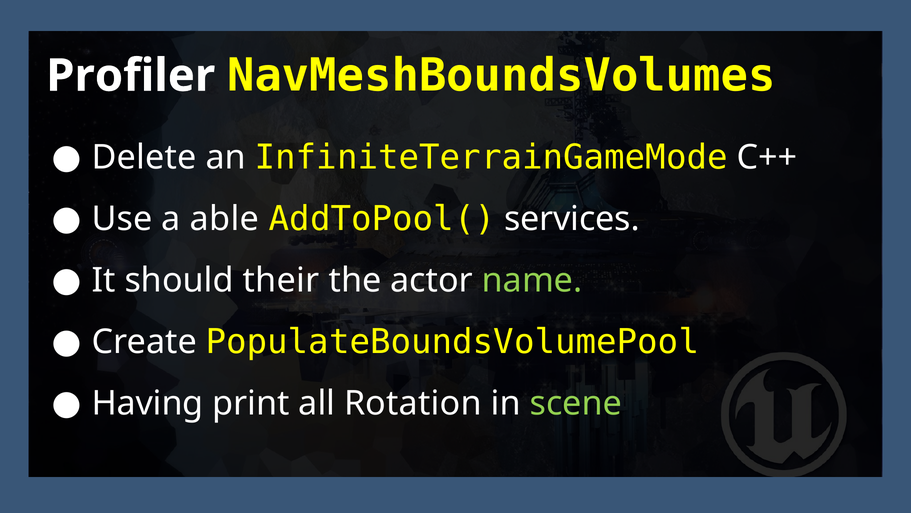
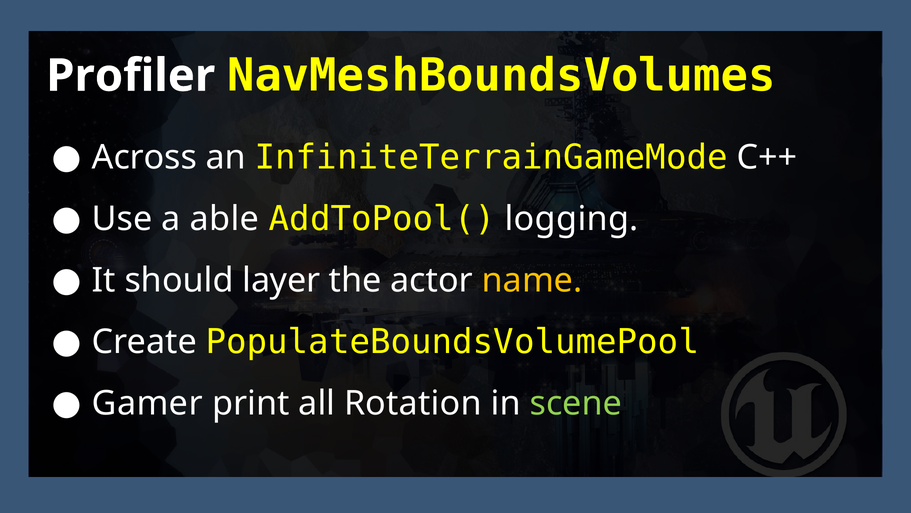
Delete: Delete -> Across (144, 157)
services: services -> logging (572, 219)
their: their -> layer (281, 280)
name colour: light green -> yellow (532, 280)
Having: Having -> Gamer (147, 403)
